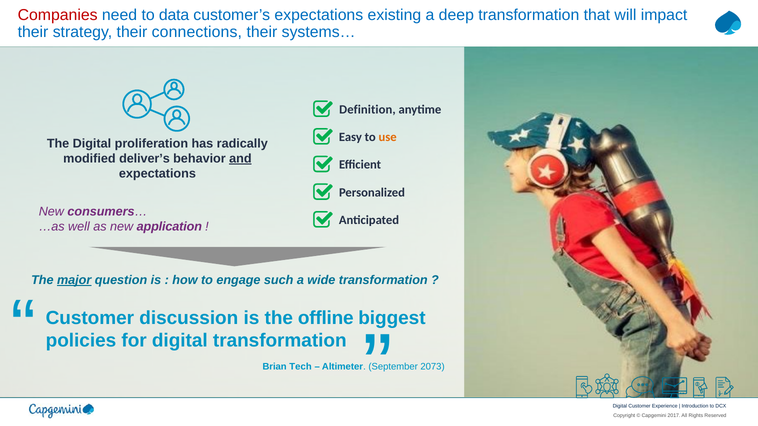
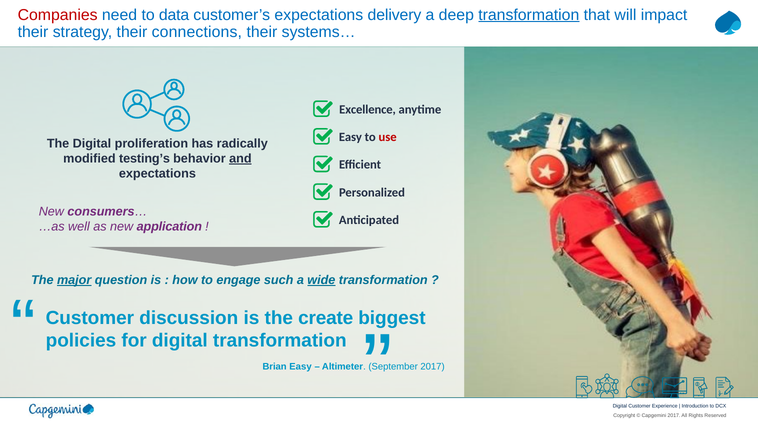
existing: existing -> delivery (394, 15)
transformation underline: none -> present (529, 15)
Definition: Definition -> Excellence (368, 110)
use colour: orange -> red (388, 137)
deliver’s: deliver’s -> testing’s (144, 159)
wide underline: none -> present (321, 280)
offline: offline -> create (326, 318)
Brian Tech: Tech -> Easy (301, 367)
September 2073: 2073 -> 2017 (433, 367)
